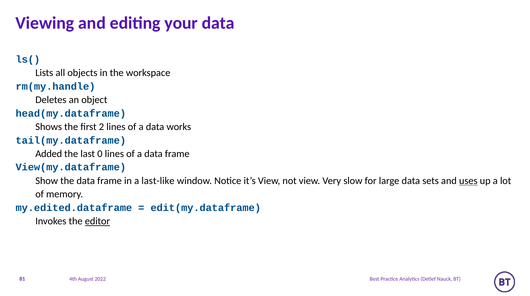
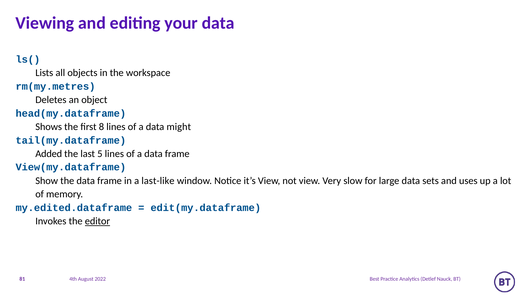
rm(my.handle: rm(my.handle -> rm(my.metres (55, 86)
2: 2 -> 8 (101, 127)
works: works -> might (179, 127)
0: 0 -> 5 (100, 154)
uses underline: present -> none (468, 181)
